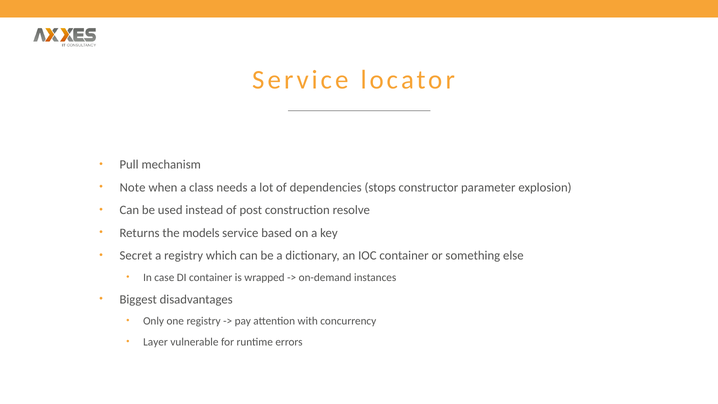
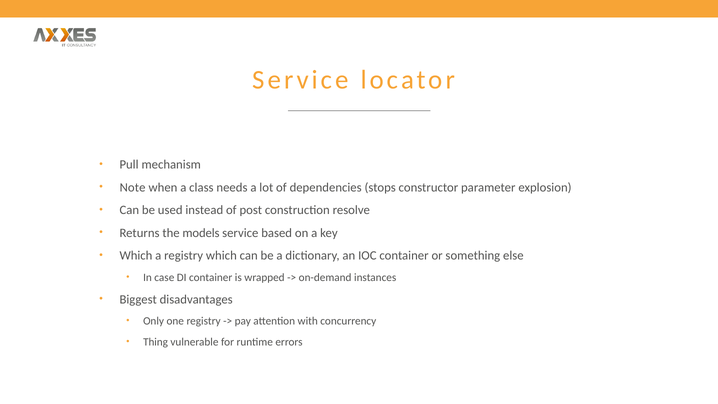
Secret: Secret -> Which (136, 256)
Layer: Layer -> Thing (156, 342)
